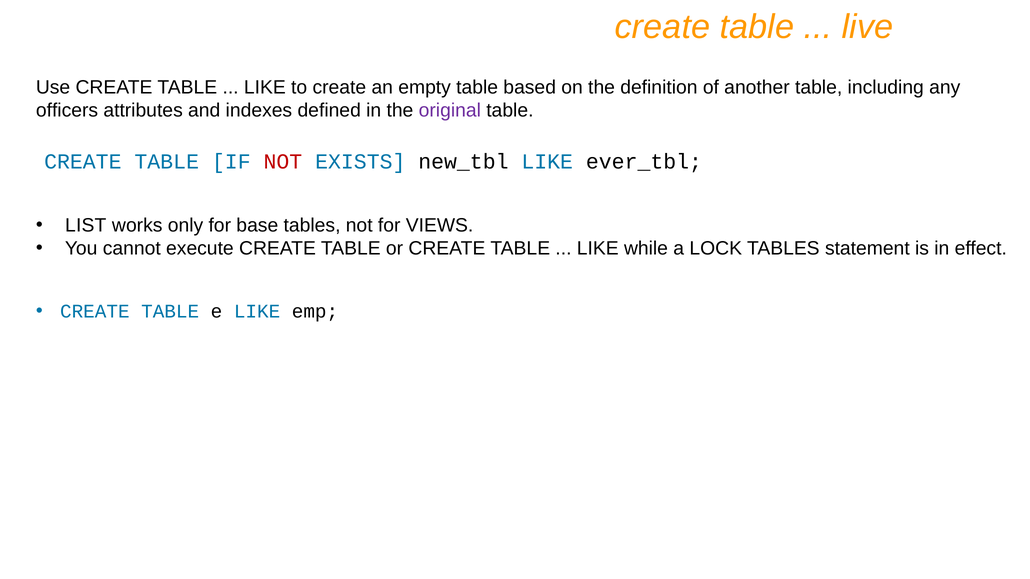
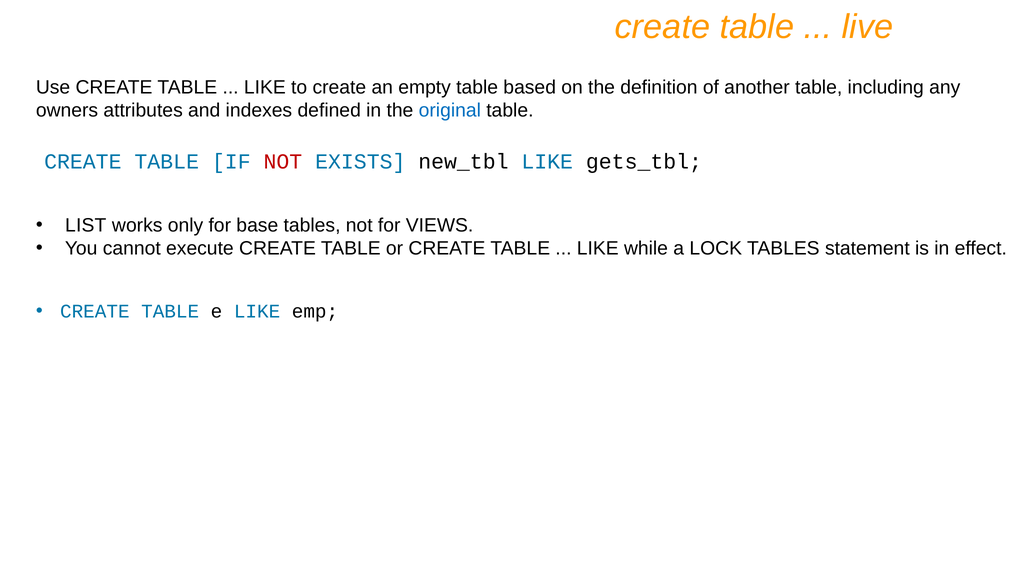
officers: officers -> owners (67, 111)
original colour: purple -> blue (450, 111)
ever_tbl: ever_tbl -> gets_tbl (644, 162)
